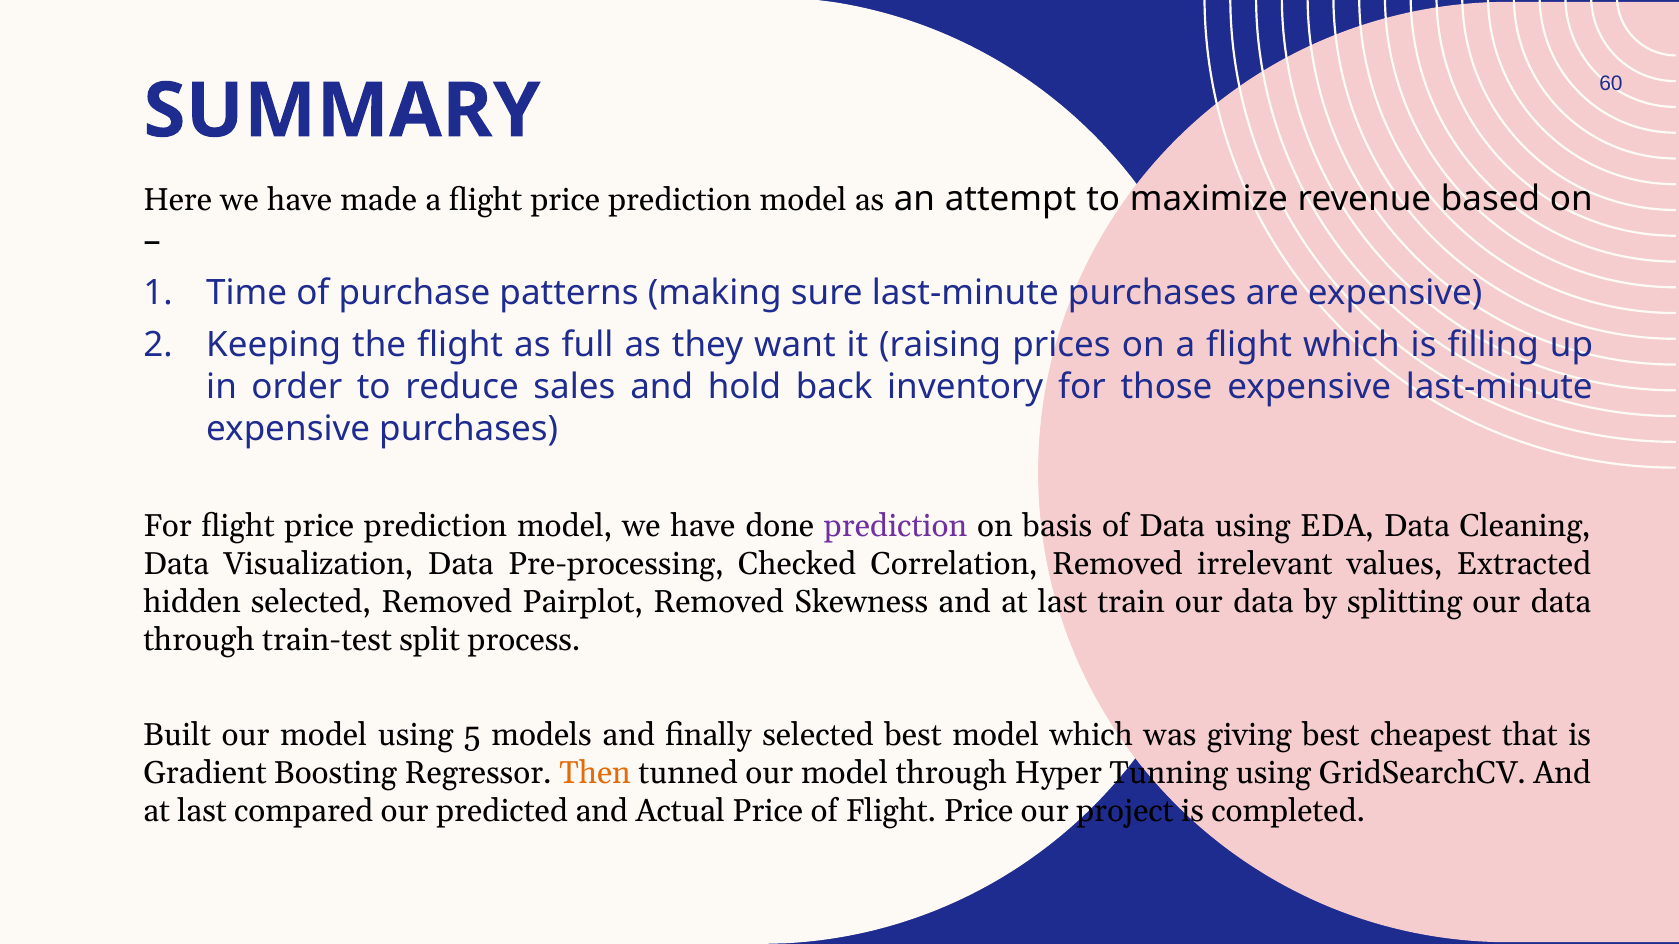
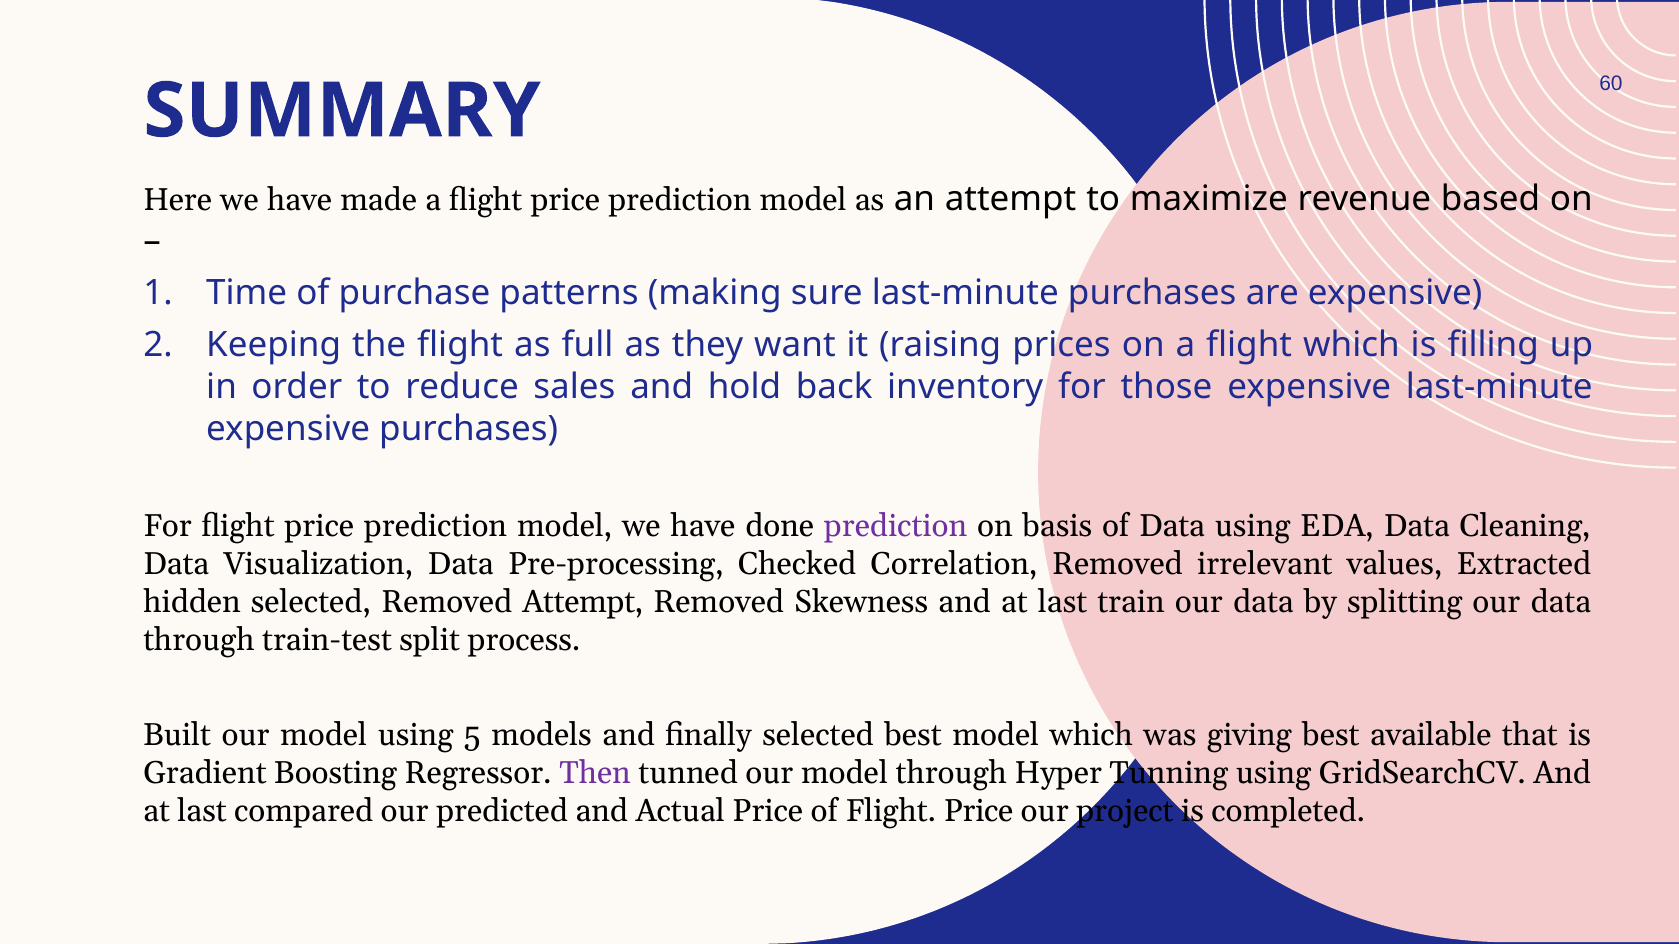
Pairplot: Pairplot -> Attempt (583, 602)
cheapest: cheapest -> available (1431, 736)
Then colour: orange -> purple (595, 774)
